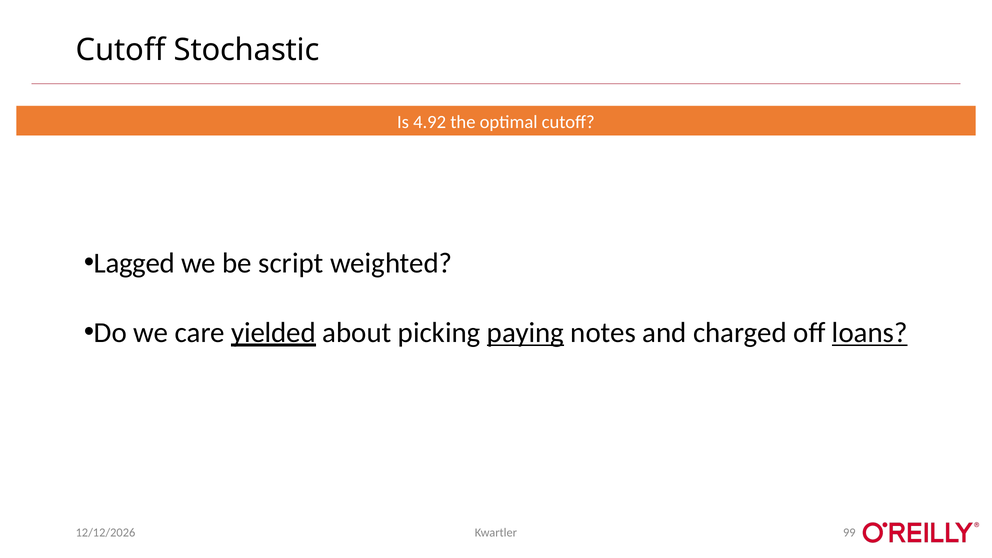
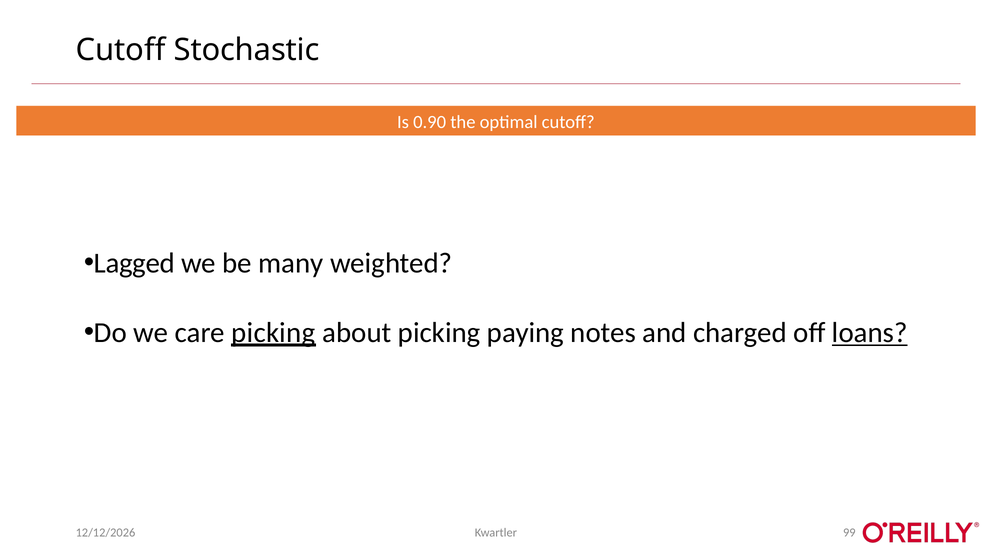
4.92: 4.92 -> 0.90 (430, 122)
script: script -> many (291, 263)
care yielded: yielded -> picking (273, 333)
paying underline: present -> none (526, 333)
